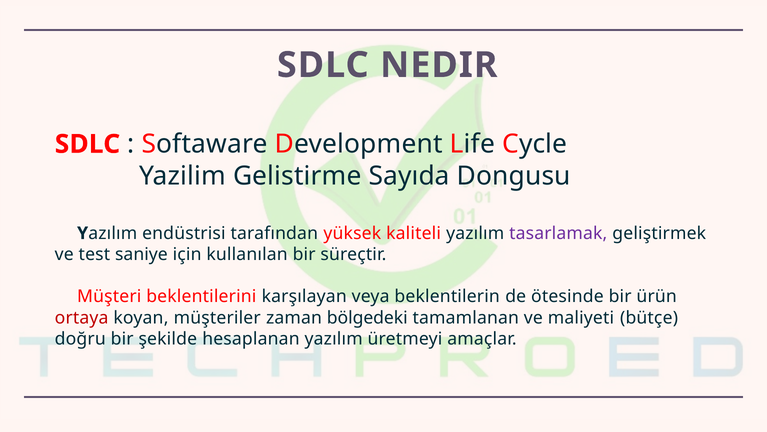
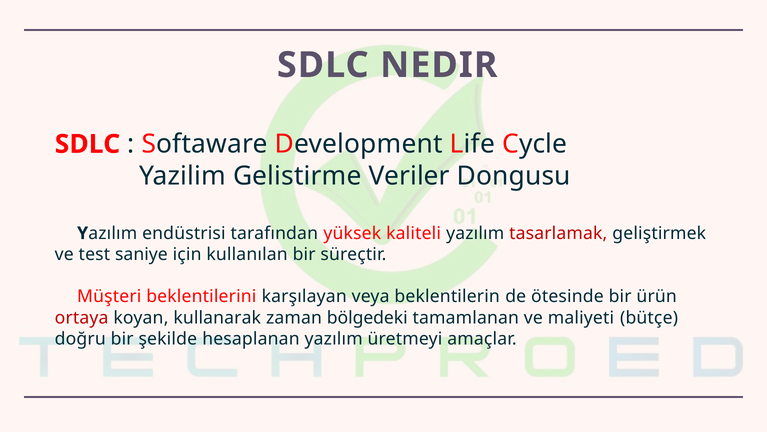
Sayıda: Sayıda -> Veriler (409, 176)
tasarlamak colour: purple -> red (558, 233)
müşteriler: müşteriler -> kullanarak (217, 317)
